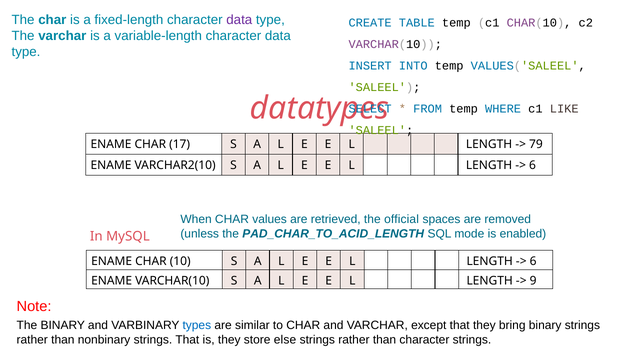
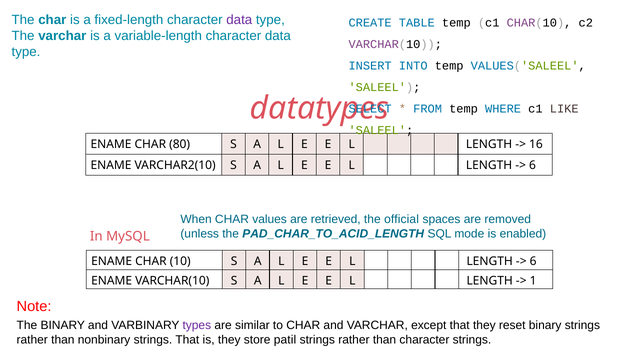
17: 17 -> 80 (180, 145)
79: 79 -> 16 (536, 145)
9: 9 -> 1 (533, 281)
types colour: blue -> purple (197, 326)
bring: bring -> reset (512, 326)
else: else -> patil (285, 340)
